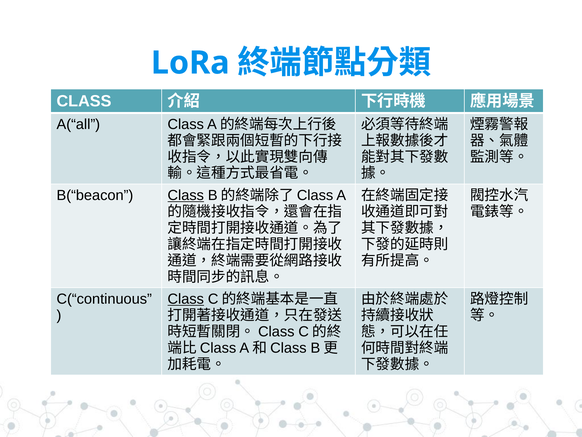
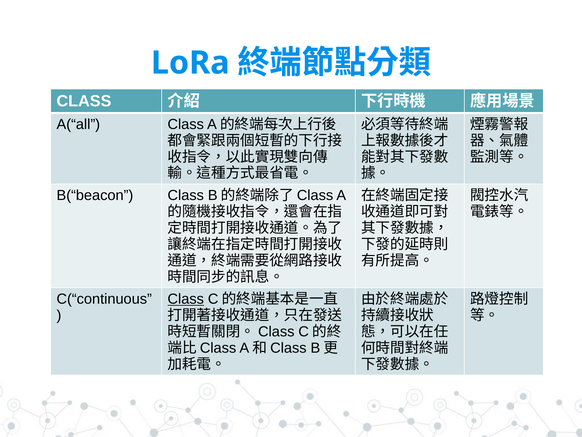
Class underline: present -> none (186, 195)
